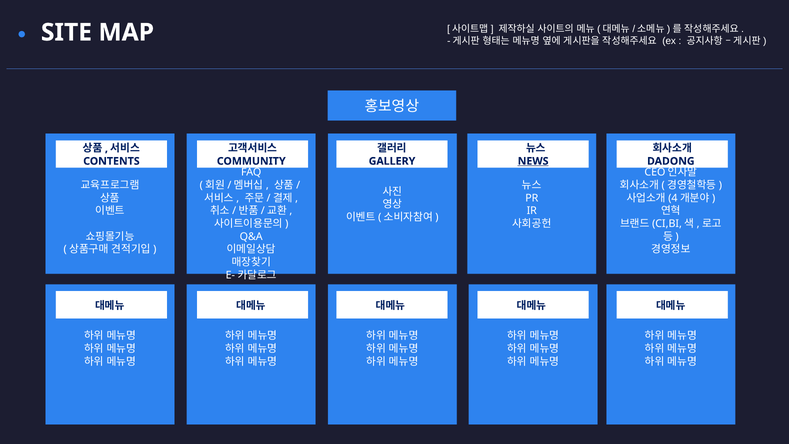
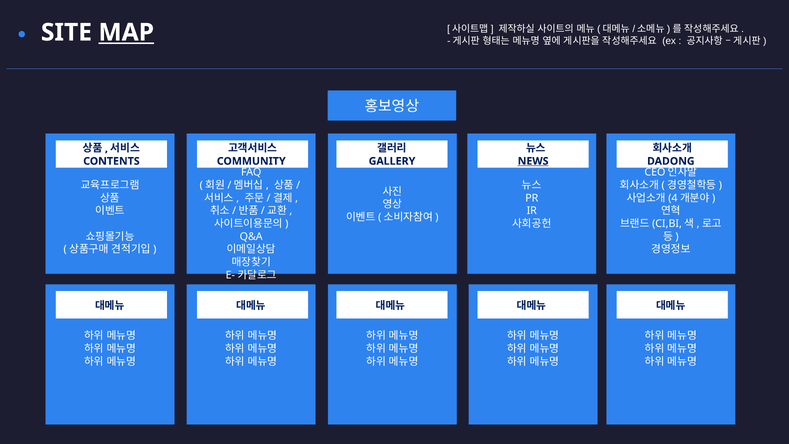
MAP underline: none -> present (126, 32)
